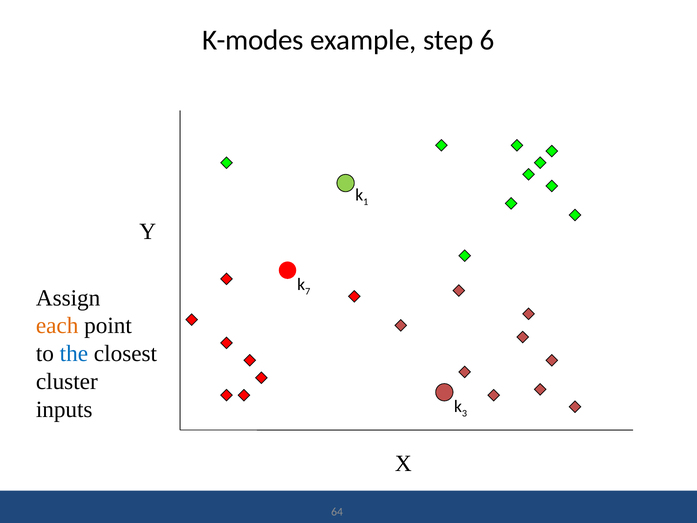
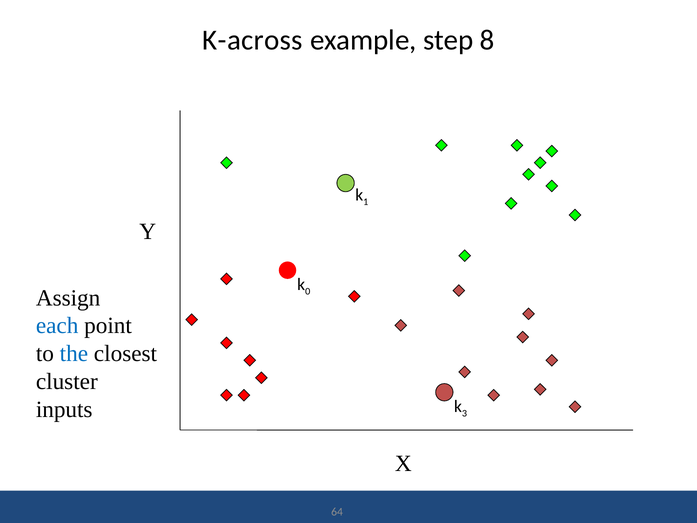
K-modes: K-modes -> K-across (253, 40)
6: 6 -> 8 (487, 40)
7: 7 -> 0 (308, 291)
each colour: orange -> blue (57, 326)
